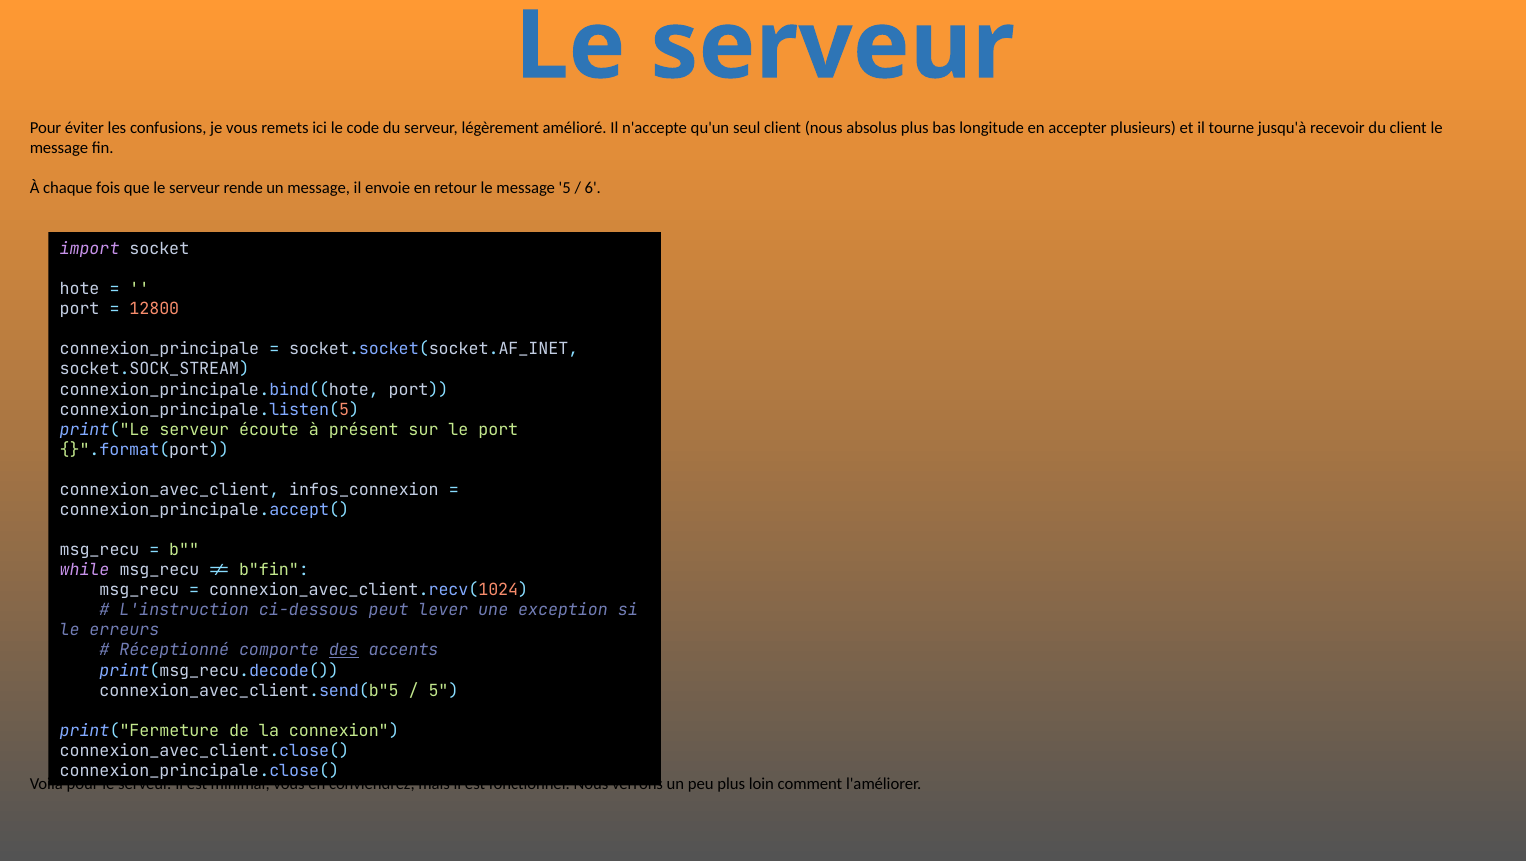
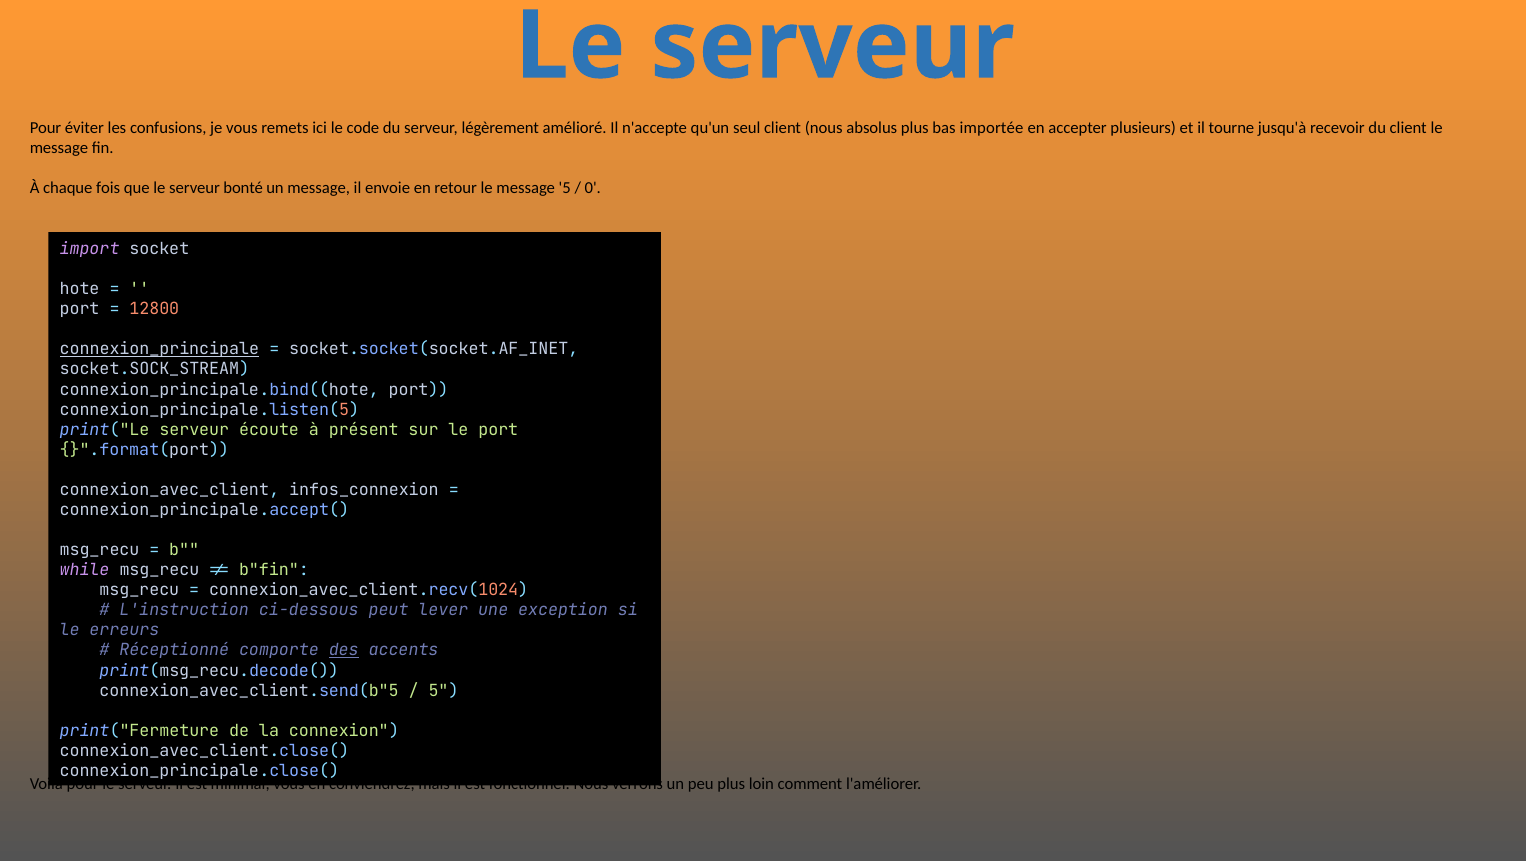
longitude: longitude -> importée (992, 128)
rende: rende -> bonté (243, 188)
6: 6 -> 0 (593, 188)
connexion_principale underline: none -> present (159, 349)
